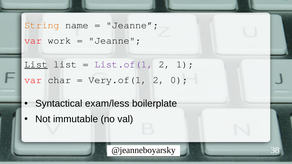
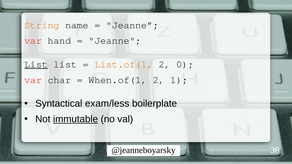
work: work -> hand (59, 41)
List.of(1 colour: purple -> orange (124, 64)
1: 1 -> 0 (185, 64)
Very.of(1: Very.of(1 -> When.of(1 (118, 80)
0: 0 -> 1 (179, 80)
immutable underline: none -> present (76, 119)
